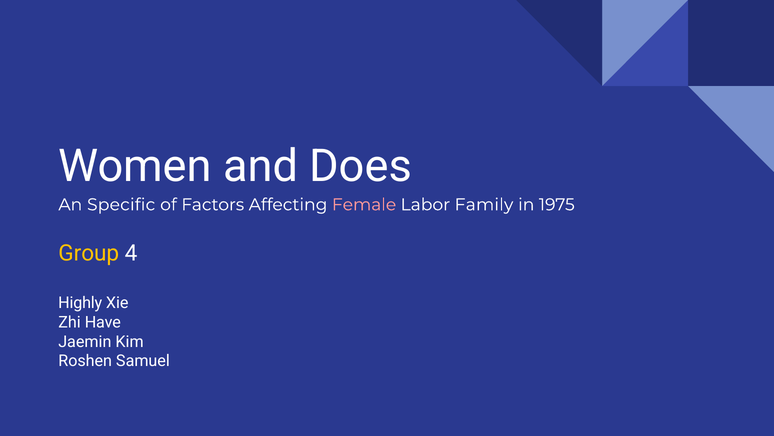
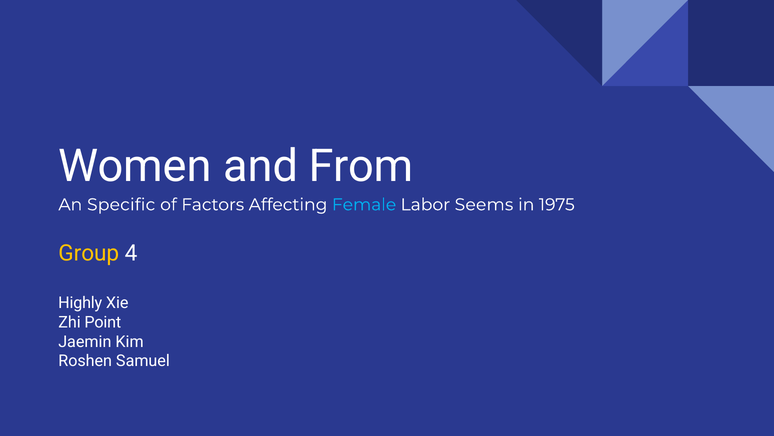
Does: Does -> From (361, 166)
Female colour: pink -> light blue (364, 204)
Family: Family -> Seems (484, 204)
Have: Have -> Point (103, 322)
